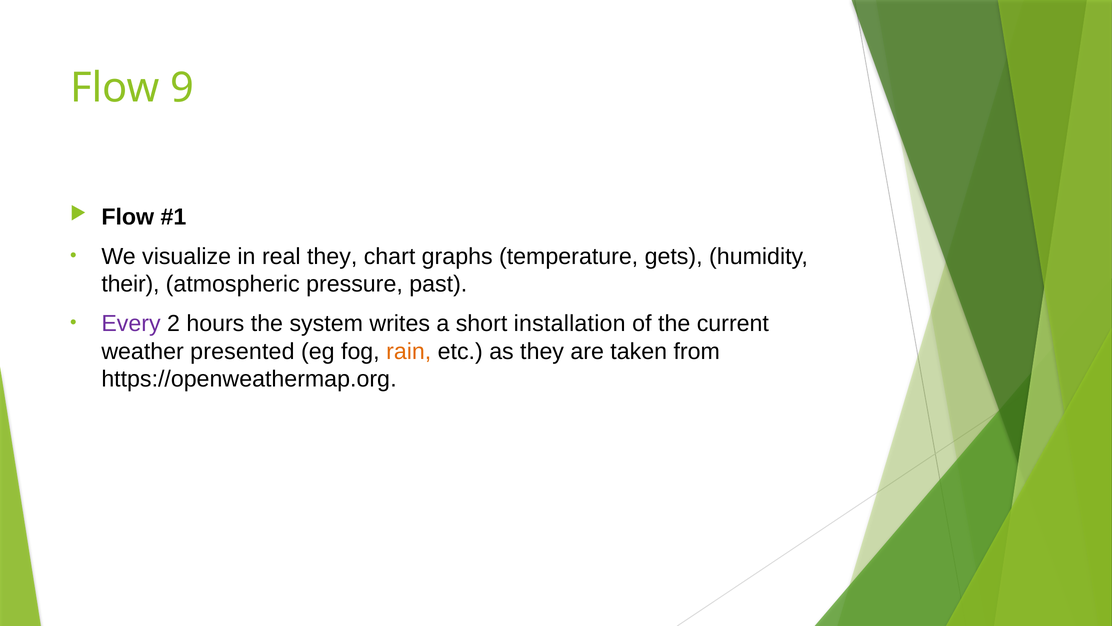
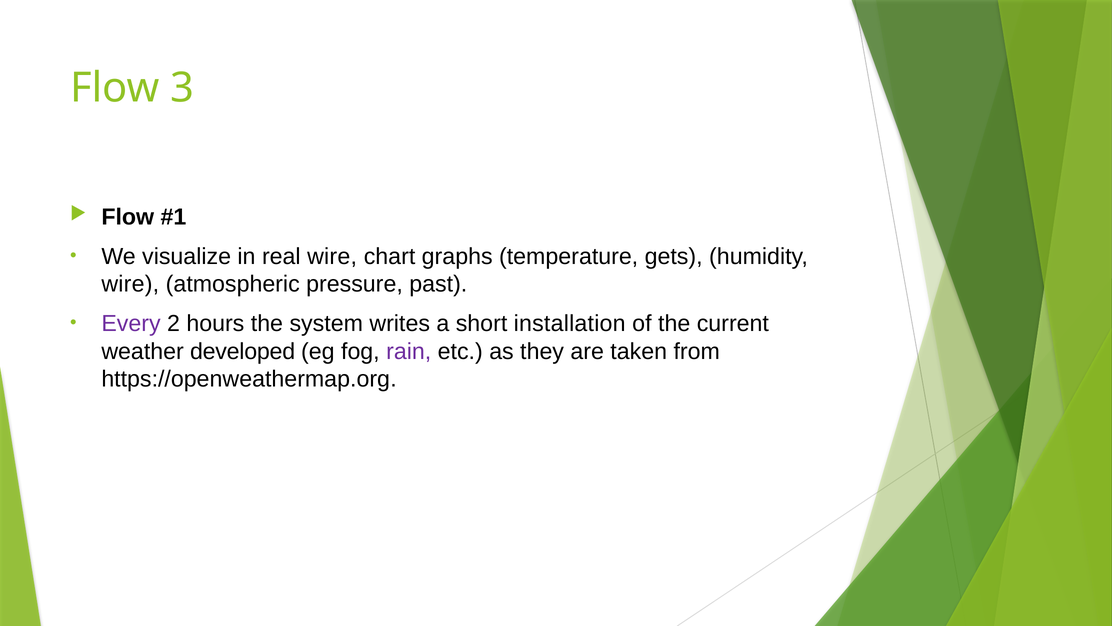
9: 9 -> 3 (182, 88)
real they: they -> wire (332, 256)
their: their -> wire (130, 284)
presented: presented -> developed (243, 351)
rain colour: orange -> purple (409, 351)
